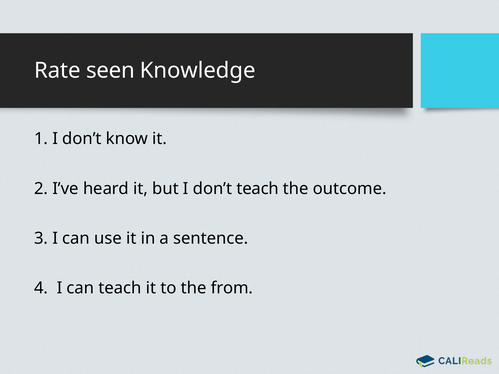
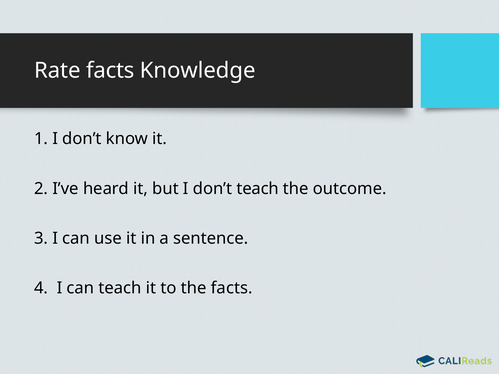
Rate seen: seen -> facts (110, 70)
the from: from -> facts (232, 288)
